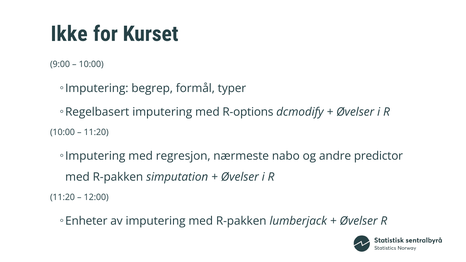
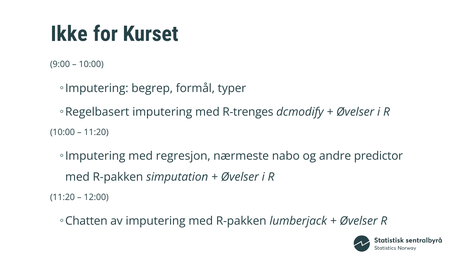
R-options: R-options -> R-trenges (248, 112)
Enheter: Enheter -> Chatten (86, 221)
